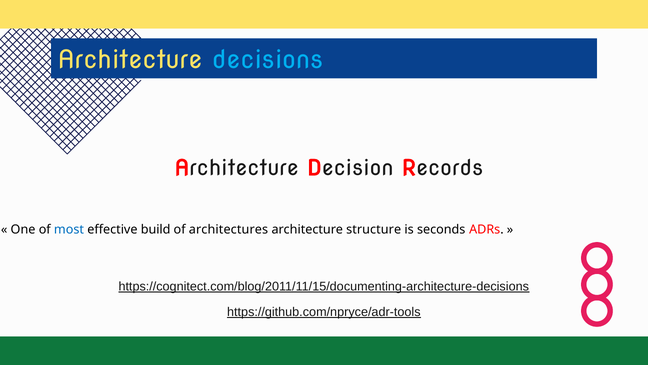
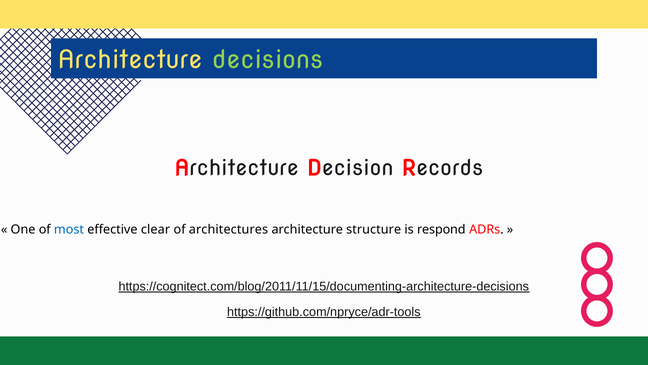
decisions colour: light blue -> light green (268, 60)
build: build -> clear (156, 229)
seconds: seconds -> respond (441, 229)
